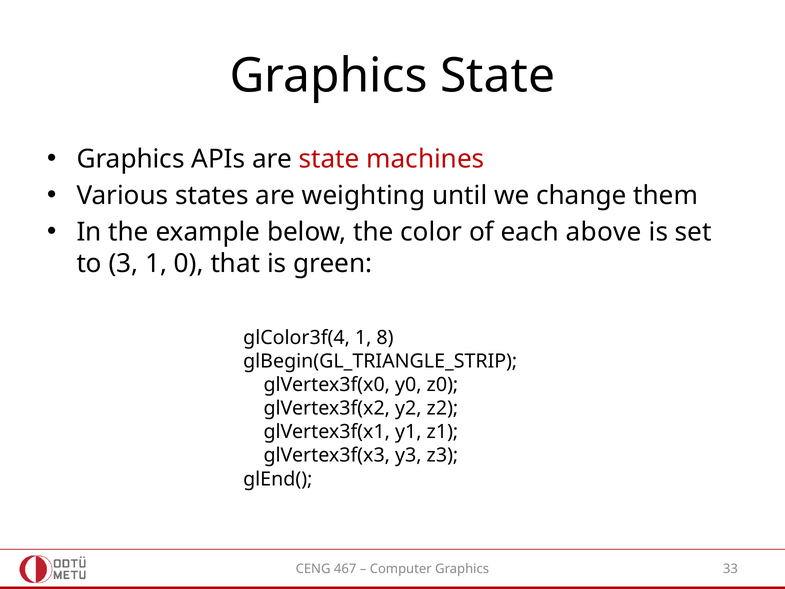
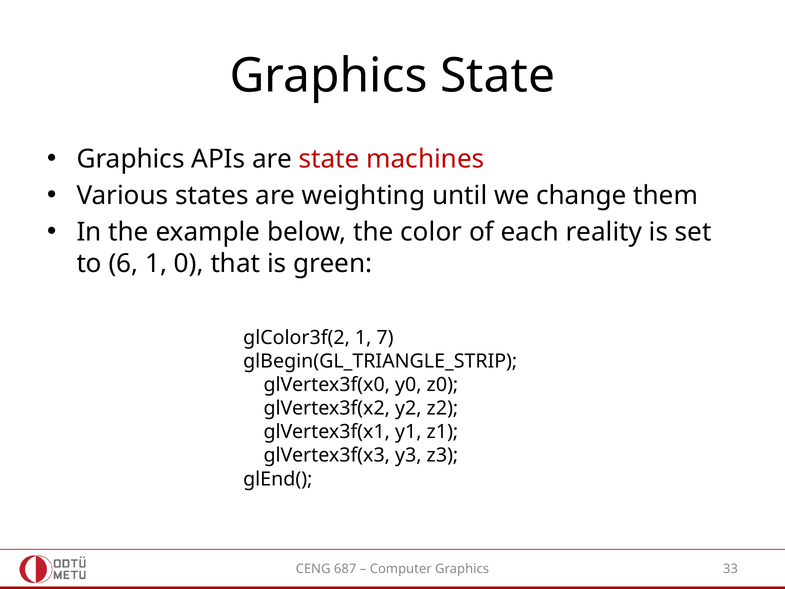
above: above -> reality (604, 232)
3: 3 -> 6 (124, 263)
glColor3f(4: glColor3f(4 -> glColor3f(2 (297, 338)
8: 8 -> 7 (385, 338)
467: 467 -> 687 (345, 569)
